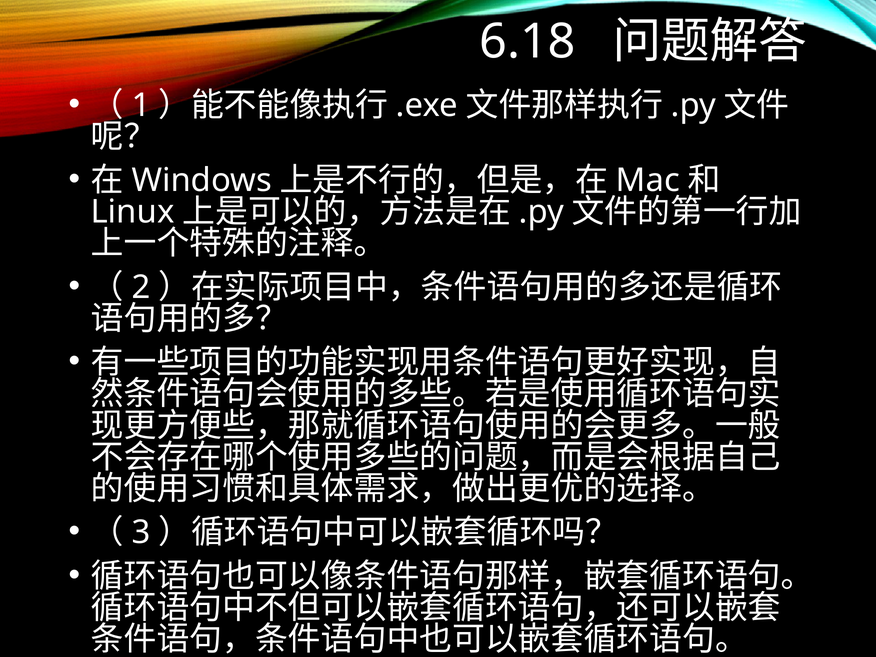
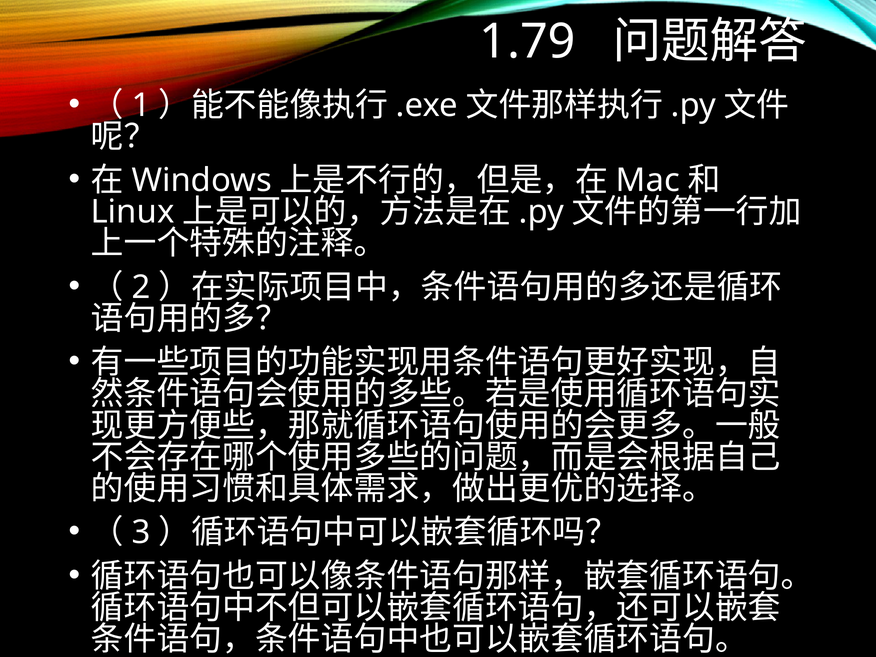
6.18: 6.18 -> 1.79 (528, 42)
